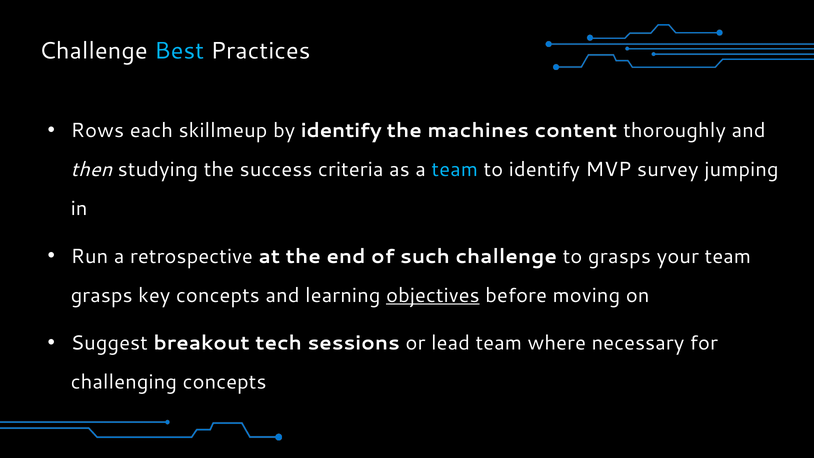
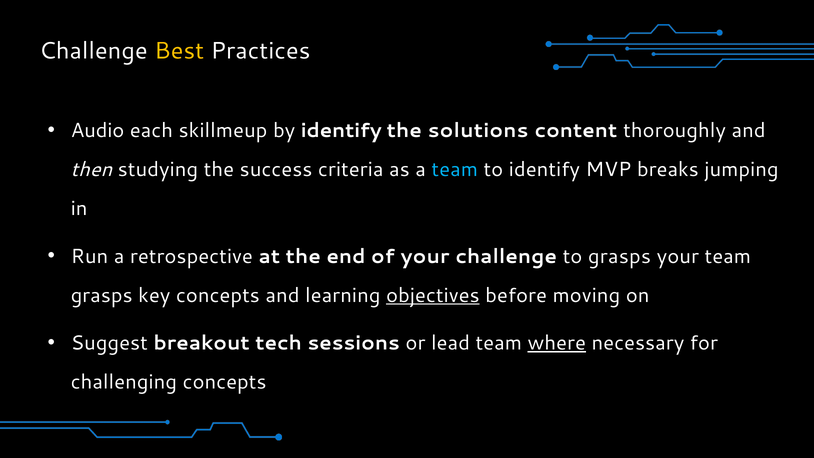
Best colour: light blue -> yellow (179, 51)
Rows: Rows -> Audio (98, 131)
machines: machines -> solutions (478, 131)
survey: survey -> breaks (668, 170)
of such: such -> your (425, 256)
where underline: none -> present (557, 343)
